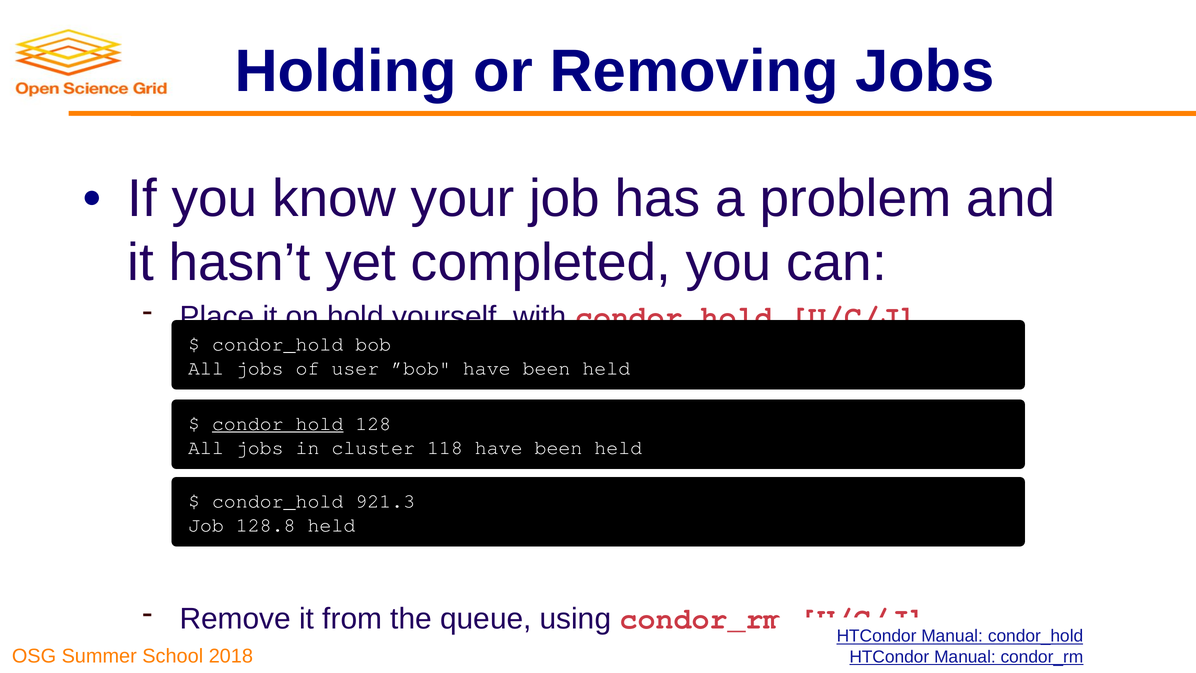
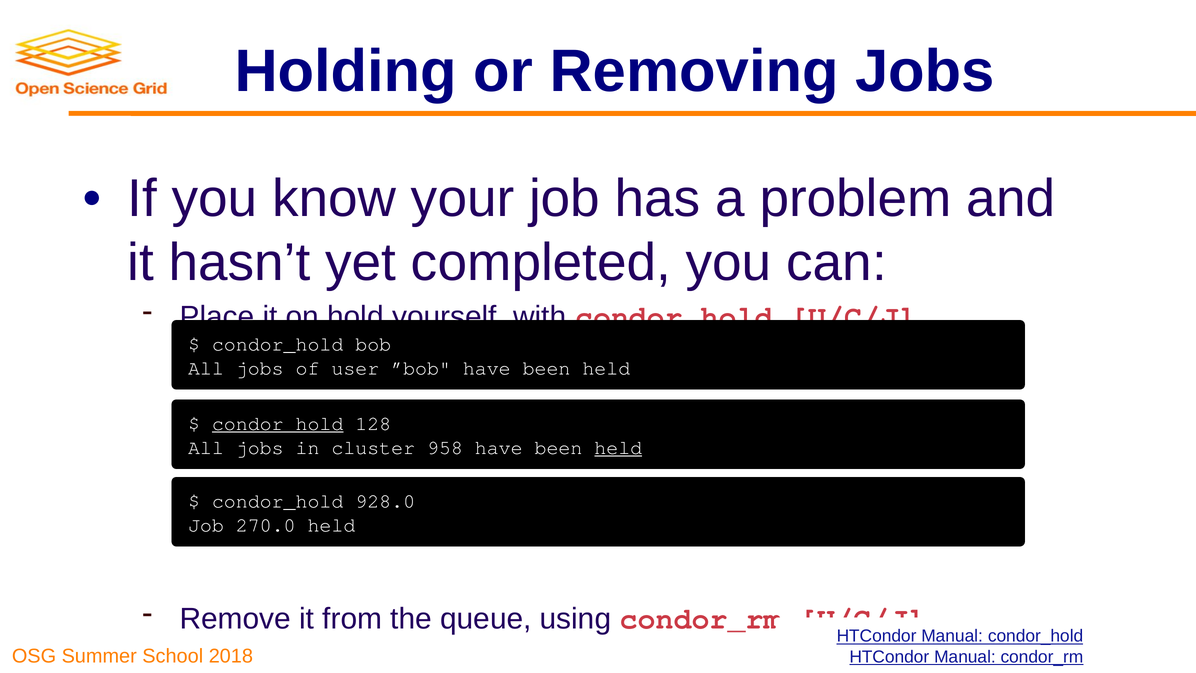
118: 118 -> 958 (445, 447)
held underline: none -> present (618, 447)
921.3: 921.3 -> 928.0 (385, 501)
128.8: 128.8 -> 270.0 (266, 525)
